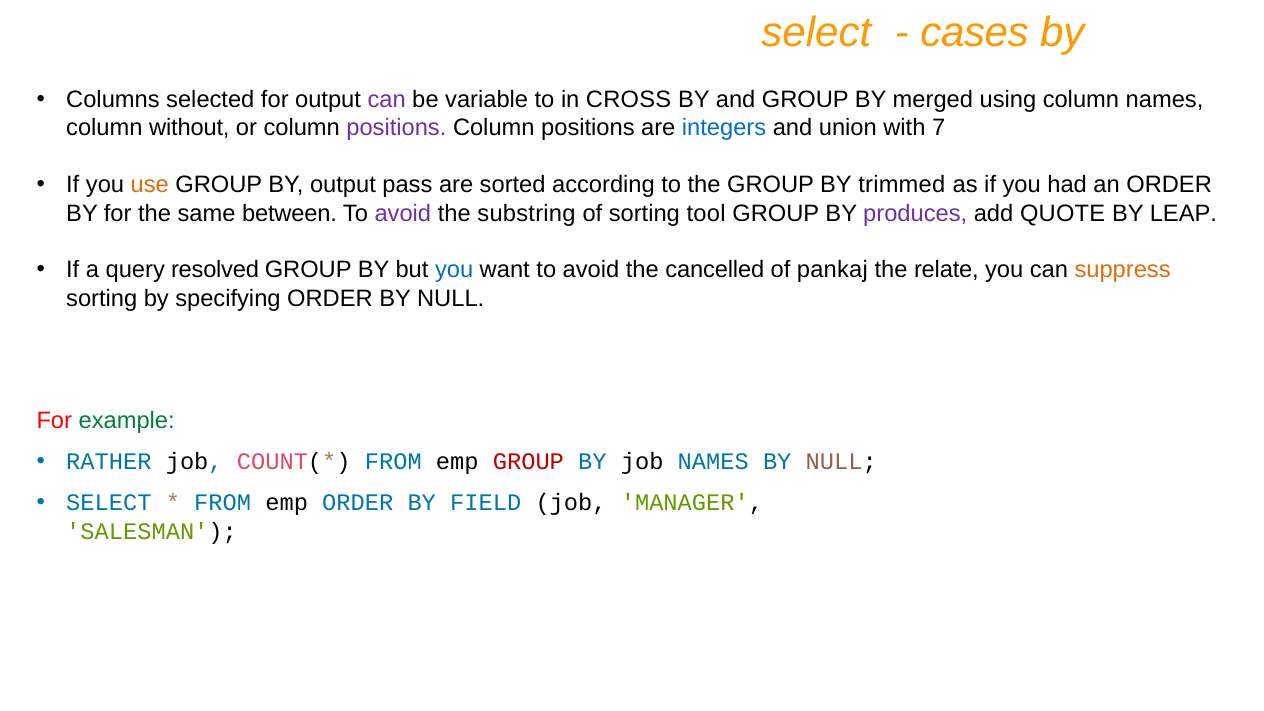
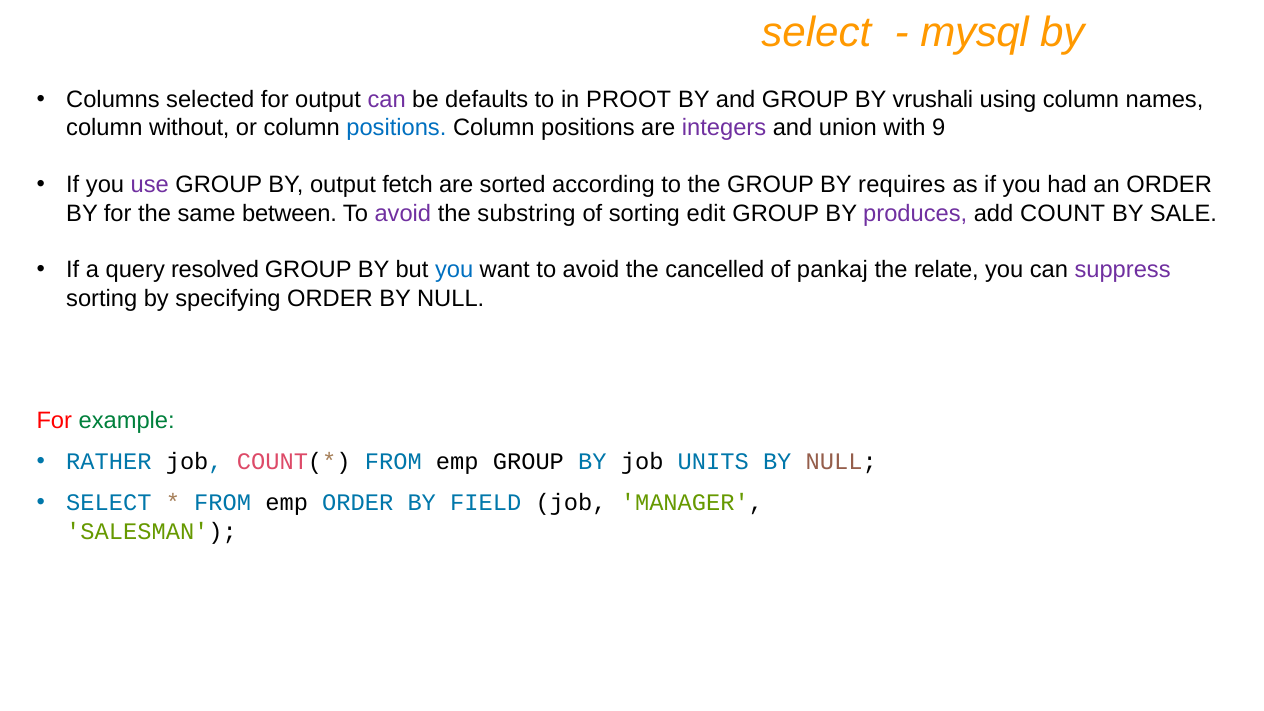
cases: cases -> mysql (975, 33)
variable: variable -> defaults (487, 100)
CROSS: CROSS -> PROOT (629, 100)
merged: merged -> vrushali (933, 100)
positions colour: purple -> blue (396, 128)
integers colour: blue -> purple (724, 128)
7: 7 -> 9 (939, 128)
use colour: orange -> purple (150, 185)
pass: pass -> fetch (408, 185)
trimmed: trimmed -> requires (902, 185)
tool: tool -> edit (706, 213)
QUOTE: QUOTE -> COUNT (1063, 213)
LEAP: LEAP -> SALE (1183, 213)
suppress colour: orange -> purple (1123, 270)
GROUP colour: red -> black (528, 462)
job NAMES: NAMES -> UNITS (713, 462)
